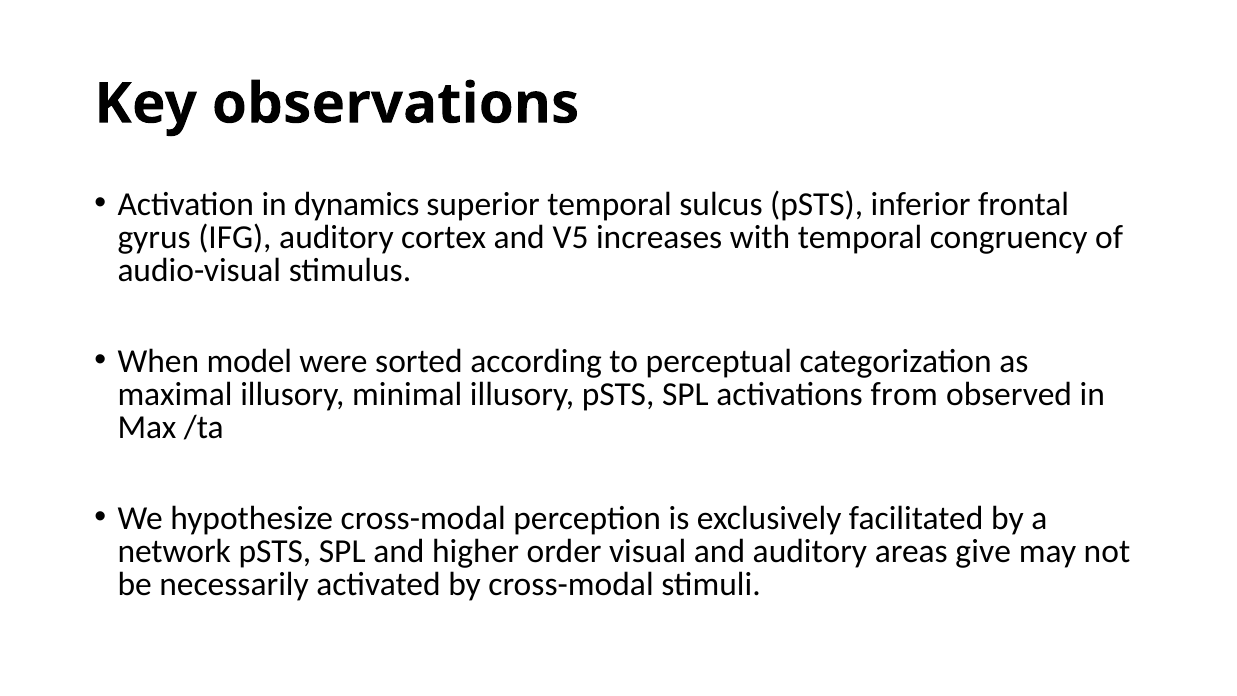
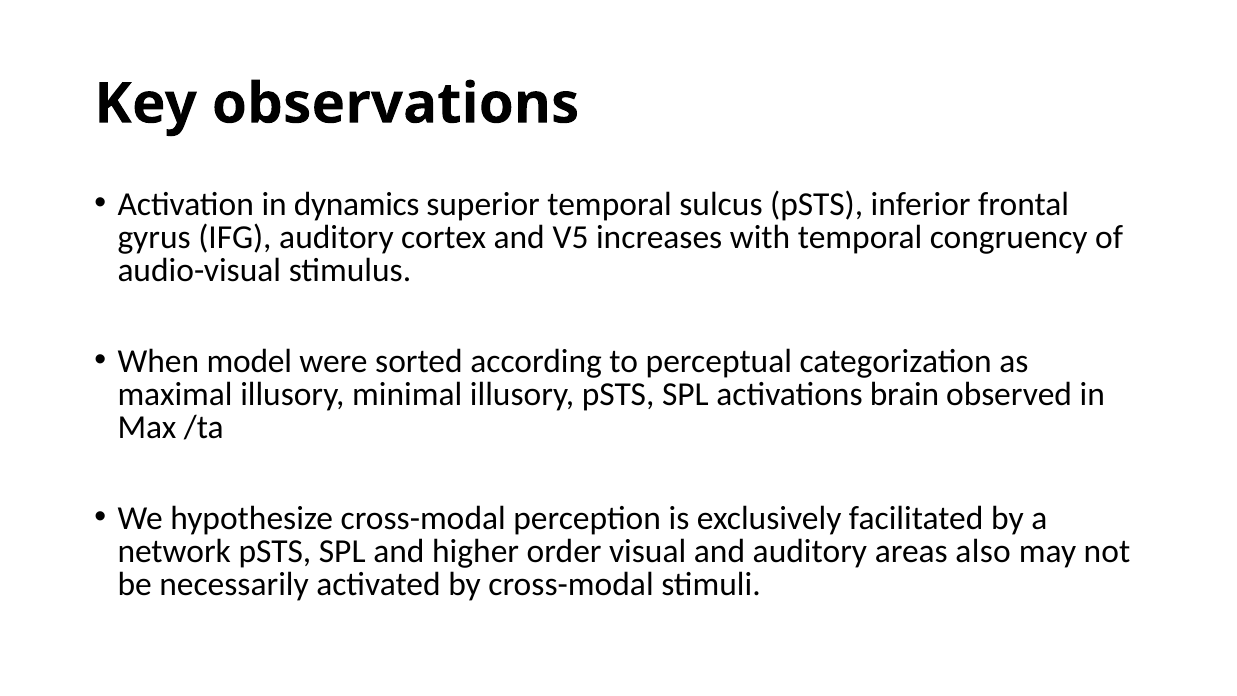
from: from -> brain (905, 394)
give: give -> also (983, 551)
